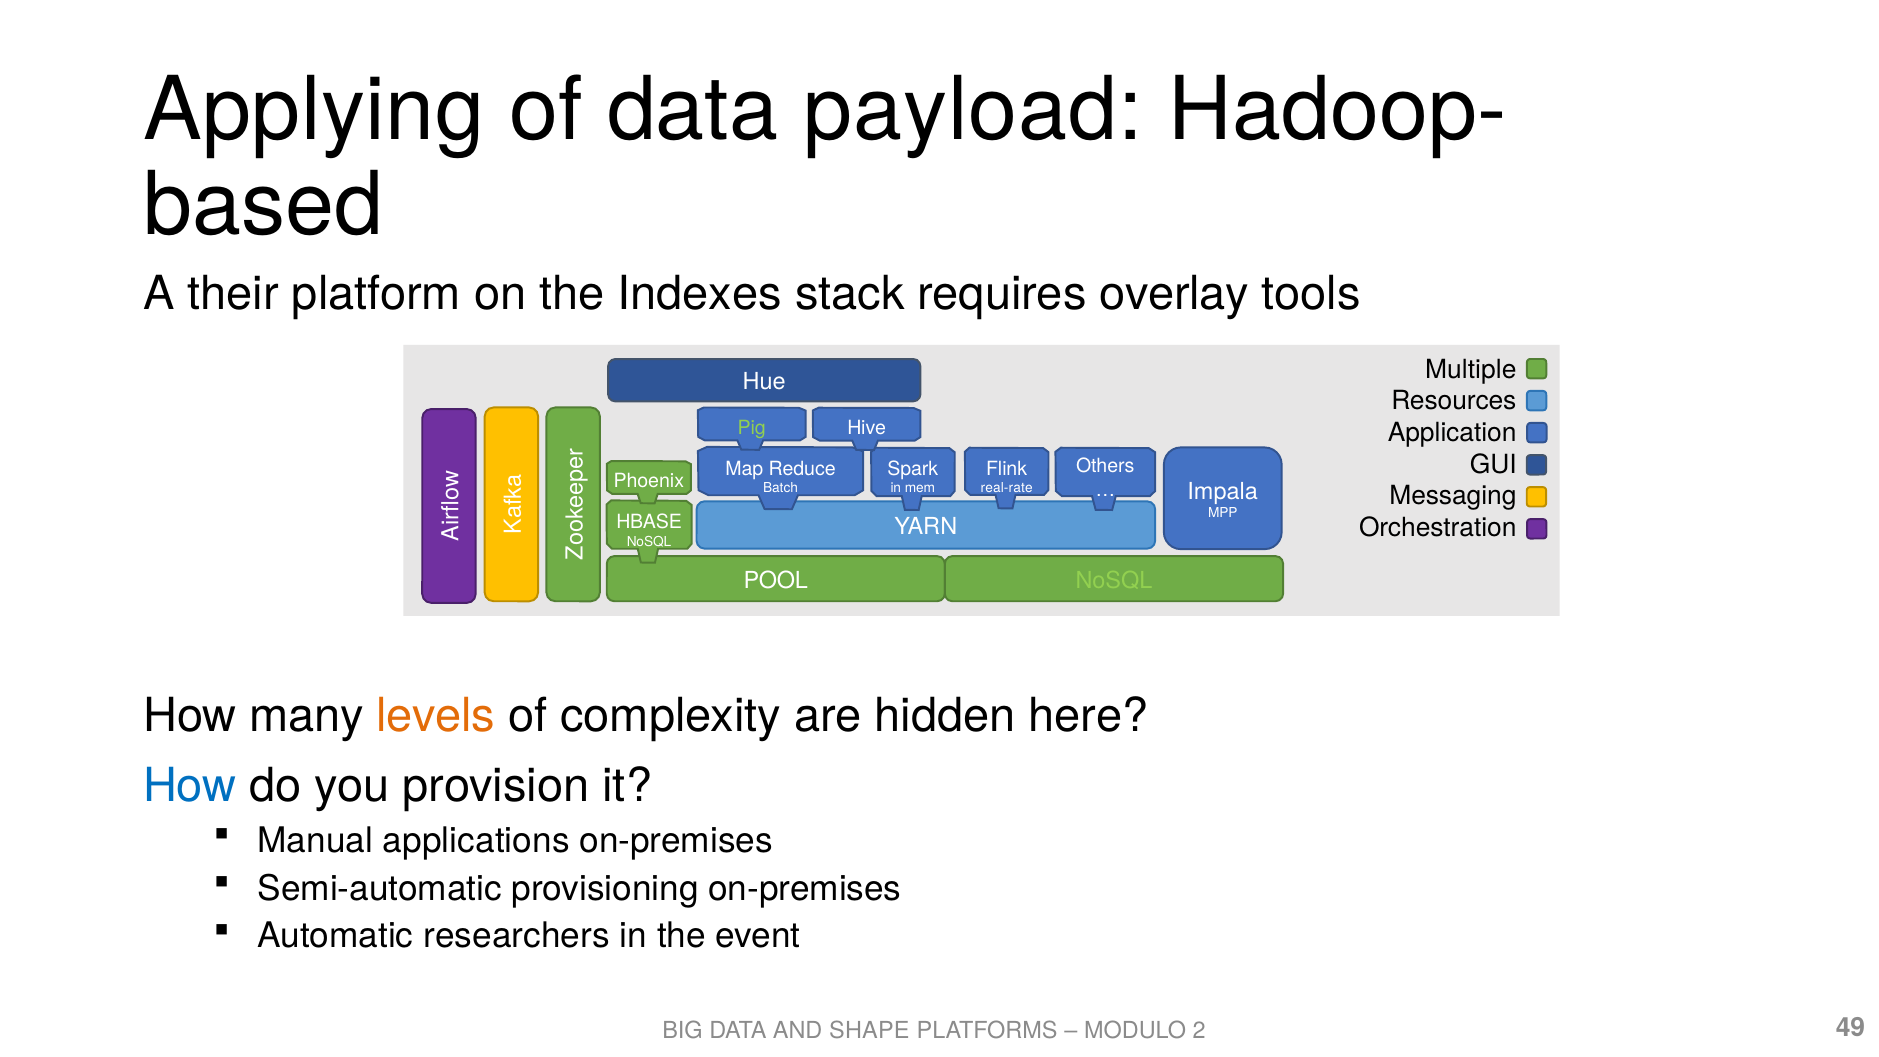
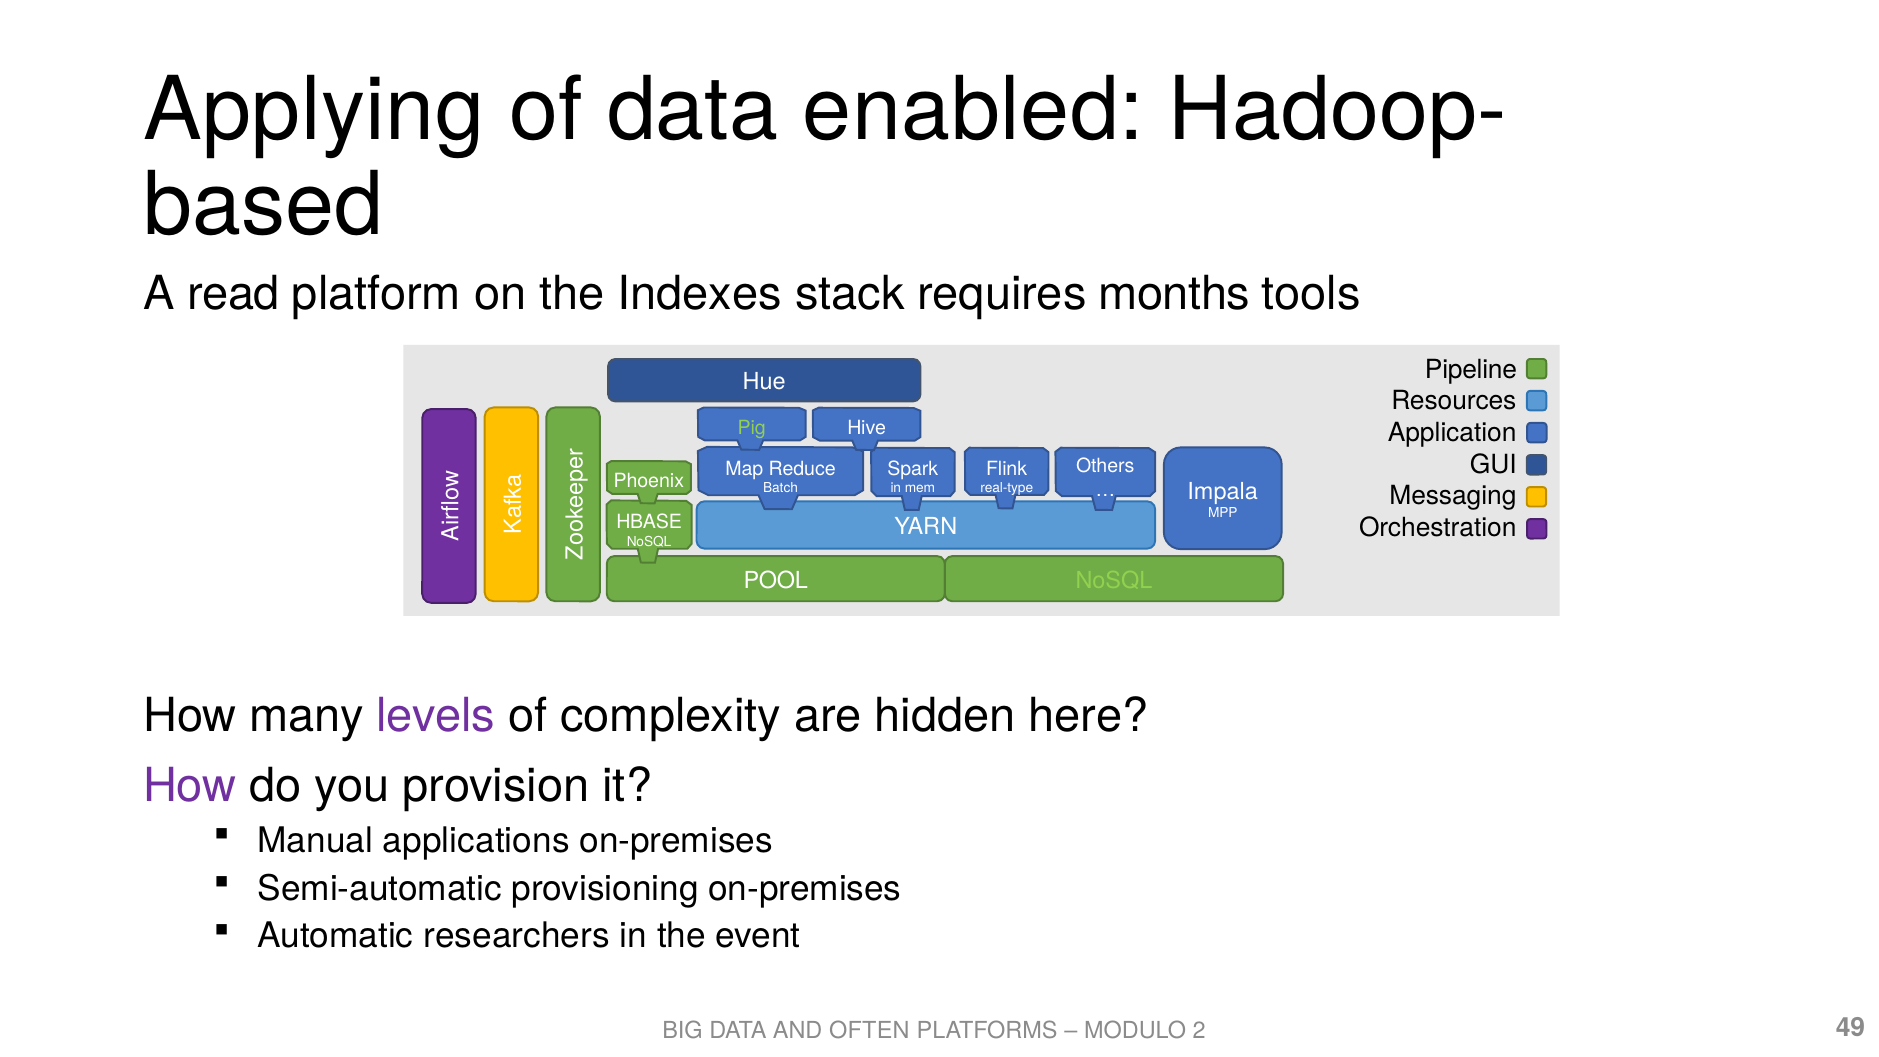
payload: payload -> enabled (973, 110)
their: their -> read (234, 294)
overlay: overlay -> months (1174, 294)
Multiple: Multiple -> Pipeline (1471, 369)
real-rate: real-rate -> real-type (1007, 488)
levels colour: orange -> purple (436, 716)
How colour: blue -> purple (190, 786)
SHAPE: SHAPE -> OFTEN (869, 1030)
